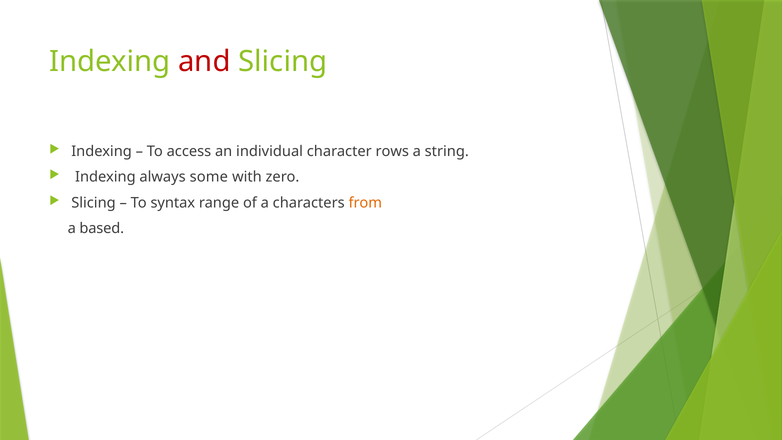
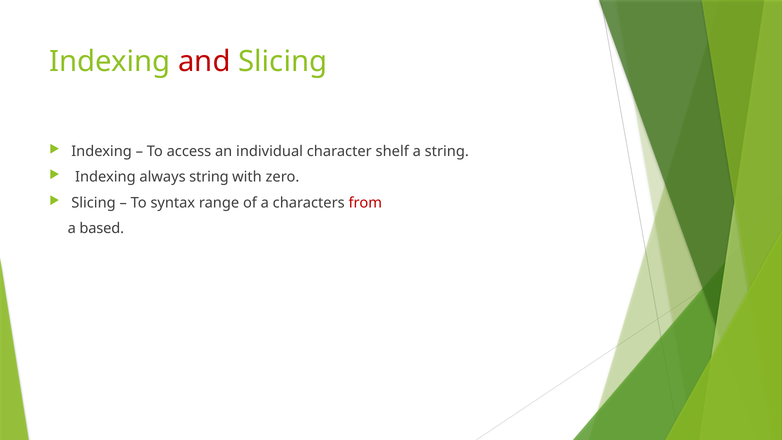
rows: rows -> shelf (392, 151)
always some: some -> string (209, 177)
from colour: orange -> red (365, 203)
